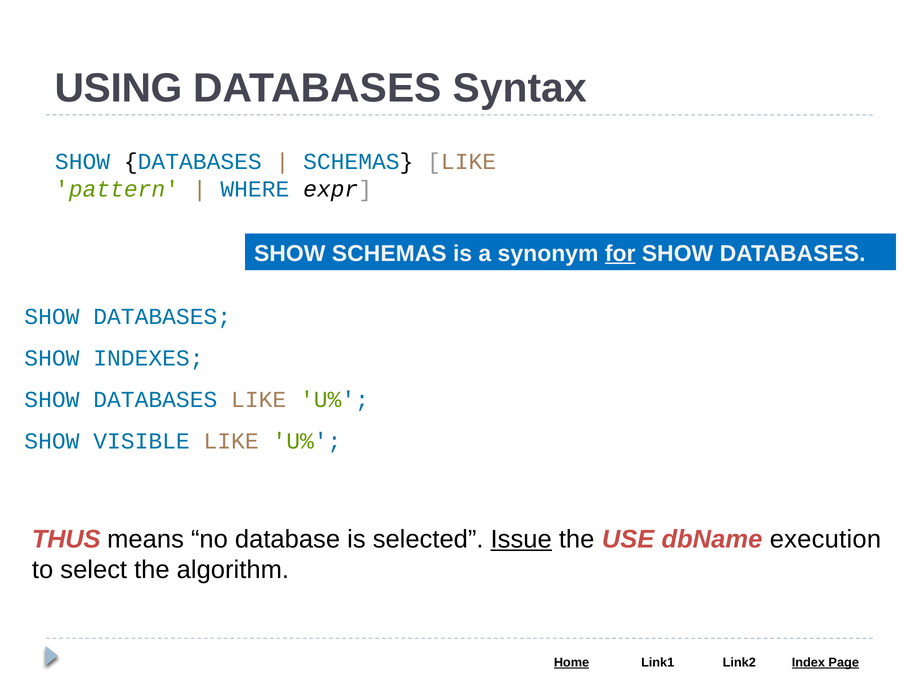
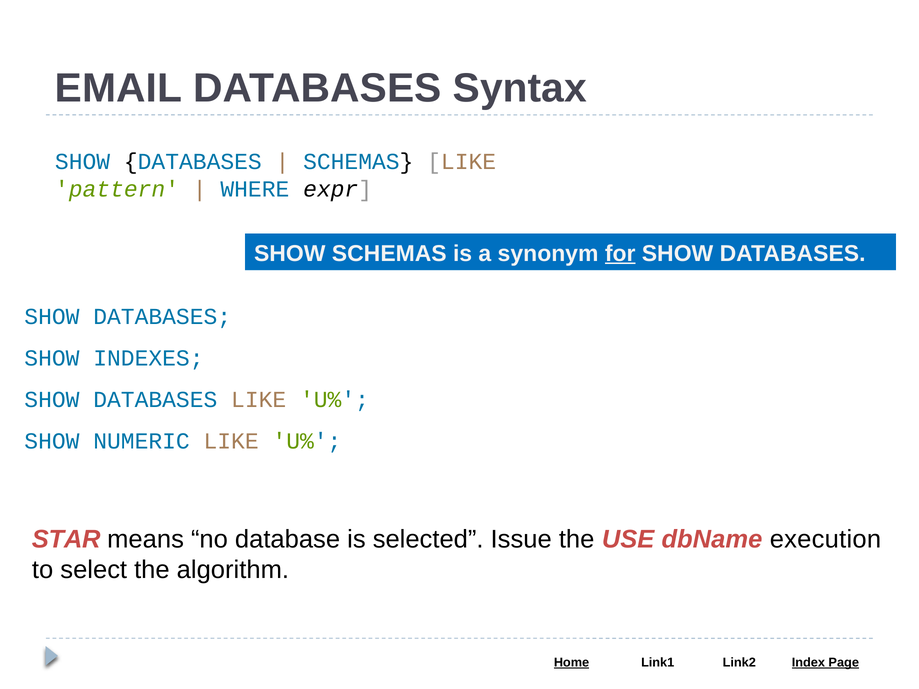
USING: USING -> EMAIL (118, 88)
VISIBLE: VISIBLE -> NUMERIC (142, 441)
THUS: THUS -> STAR (66, 539)
Issue underline: present -> none (521, 539)
